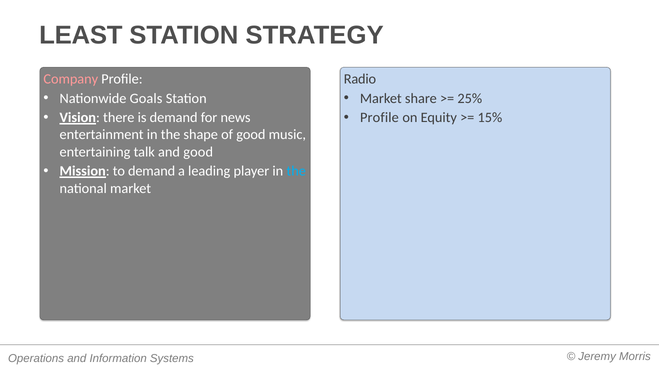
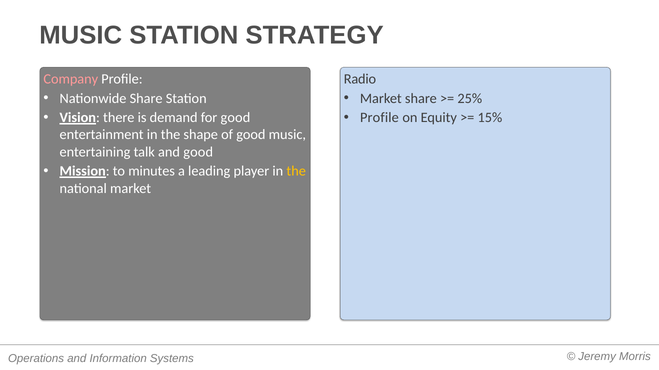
LEAST: LEAST -> MUSIC (81, 35)
Nationwide Goals: Goals -> Share (146, 99)
for news: news -> good (235, 118)
to demand: demand -> minutes (152, 171)
the colour: light blue -> yellow (296, 171)
